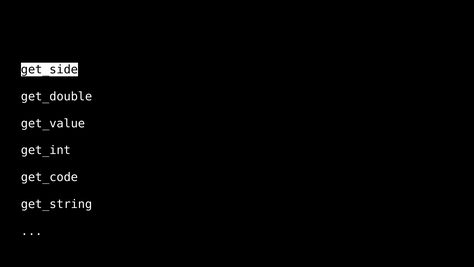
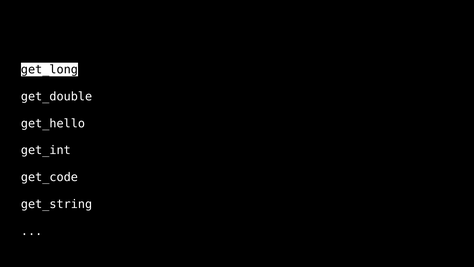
get_side: get_side -> get_long (49, 70)
get_value: get_value -> get_hello (53, 123)
